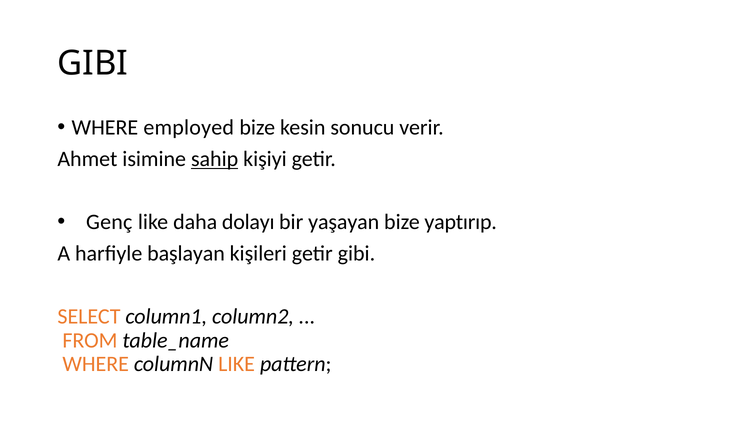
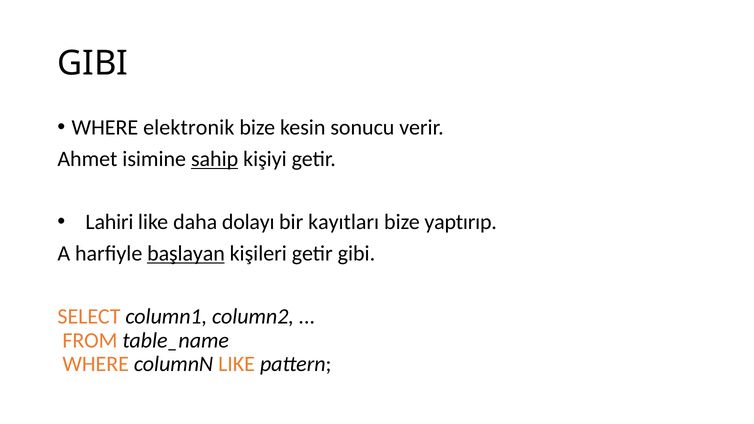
employed: employed -> elektronik (189, 127)
Genç: Genç -> Lahiri (109, 222)
yaşayan: yaşayan -> kayıtları (344, 222)
başlayan underline: none -> present (186, 254)
